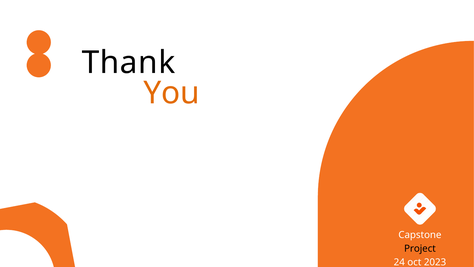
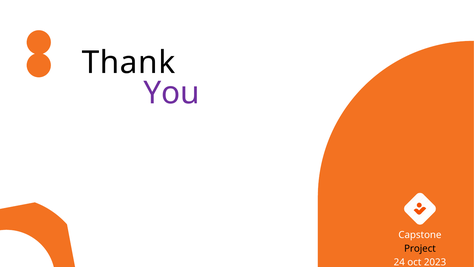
You colour: orange -> purple (172, 93)
